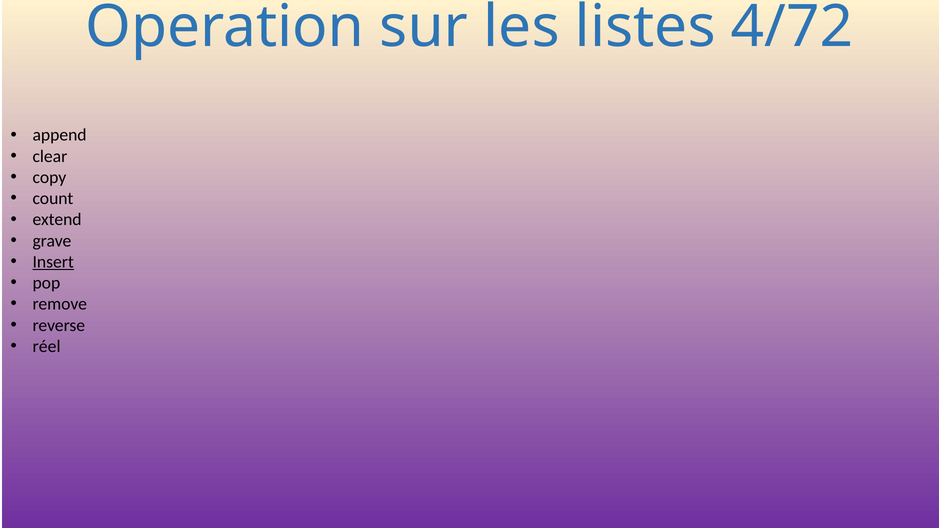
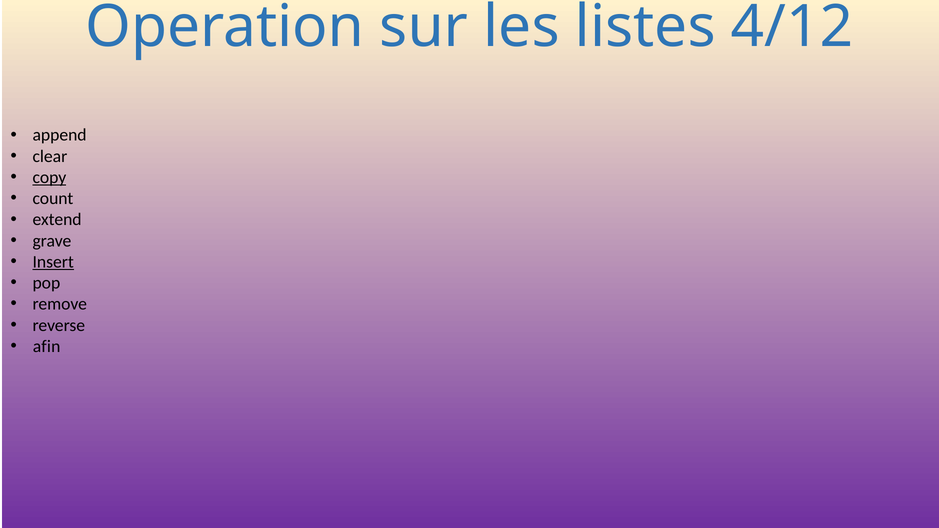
4/72: 4/72 -> 4/12 (792, 27)
copy underline: none -> present (49, 177)
réel: réel -> afin (47, 346)
